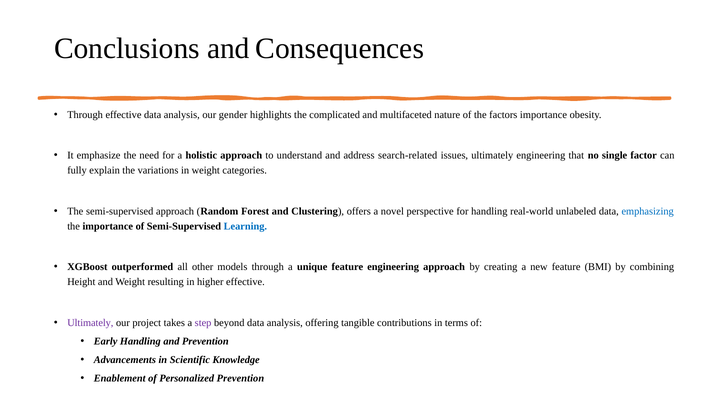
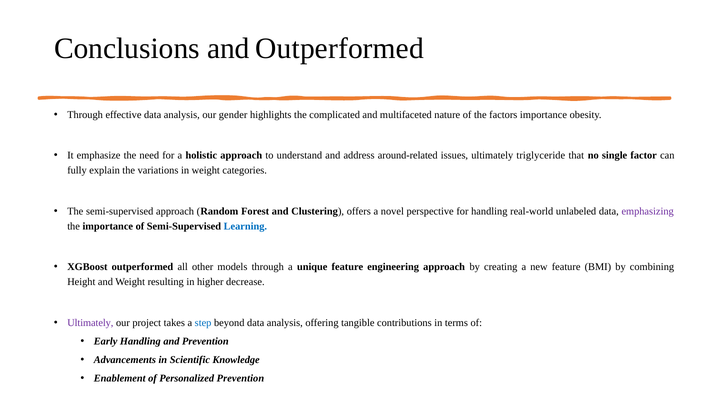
and Consequences: Consequences -> Outperformed (340, 49)
search-related: search-related -> around-related (408, 155)
ultimately engineering: engineering -> triglyceride (541, 155)
emphasizing colour: blue -> purple (648, 211)
higher effective: effective -> decrease (245, 282)
step colour: purple -> blue (203, 323)
